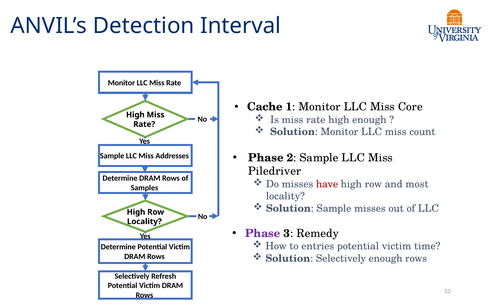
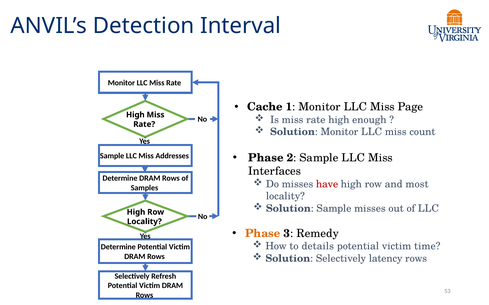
Core: Core -> Page (410, 107)
Piledriver: Piledriver -> Interfaces (275, 172)
Phase colour: purple -> orange (263, 234)
entries: entries -> details (318, 247)
Selectively enough: enough -> latency (386, 259)
